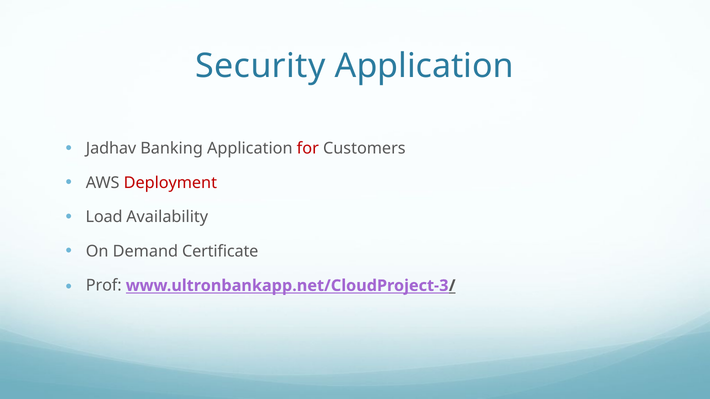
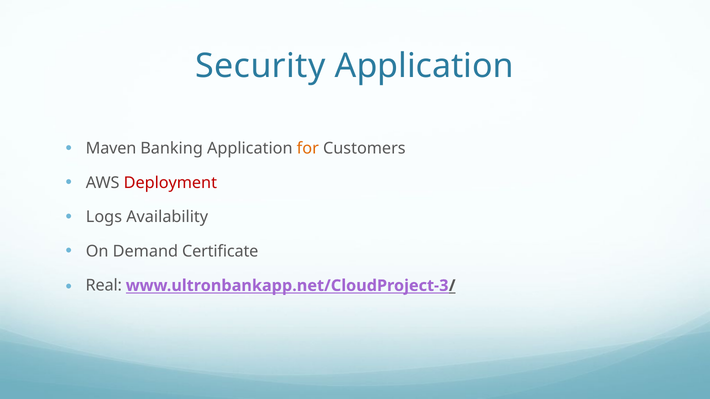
Jadhav: Jadhav -> Maven (111, 149)
for colour: red -> orange (308, 149)
Load: Load -> Logs (104, 217)
Prof: Prof -> Real (104, 286)
